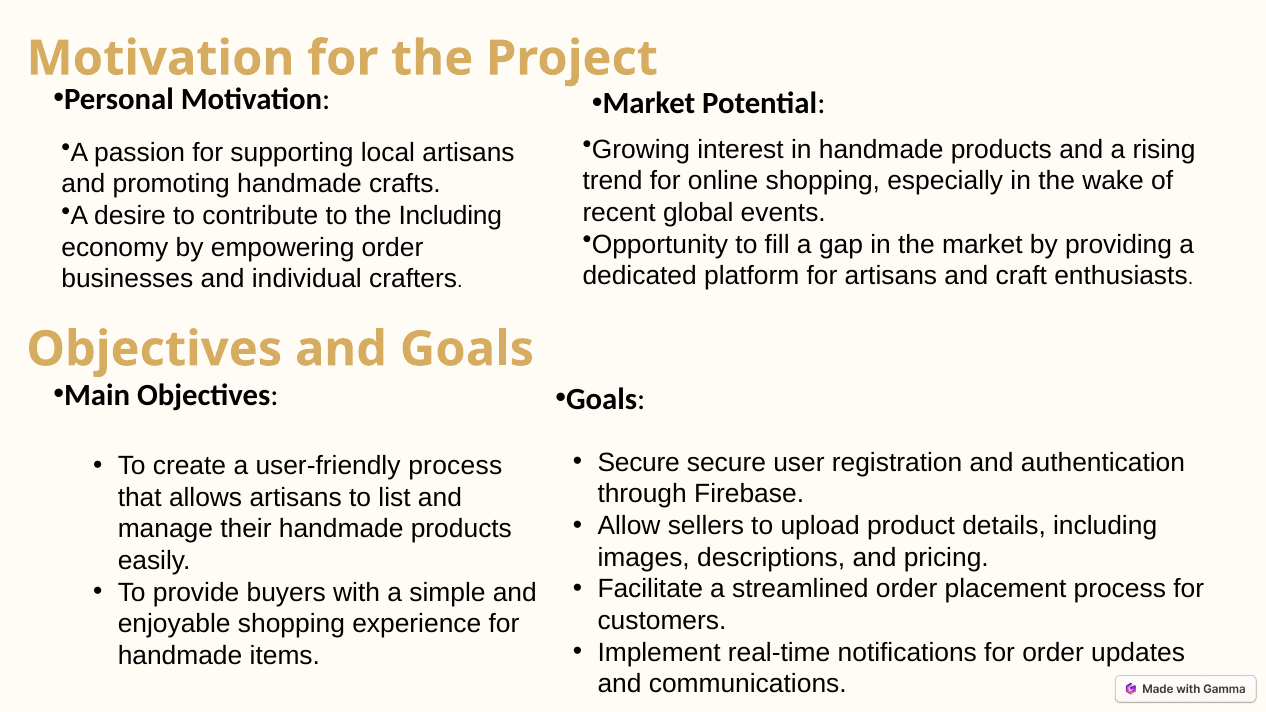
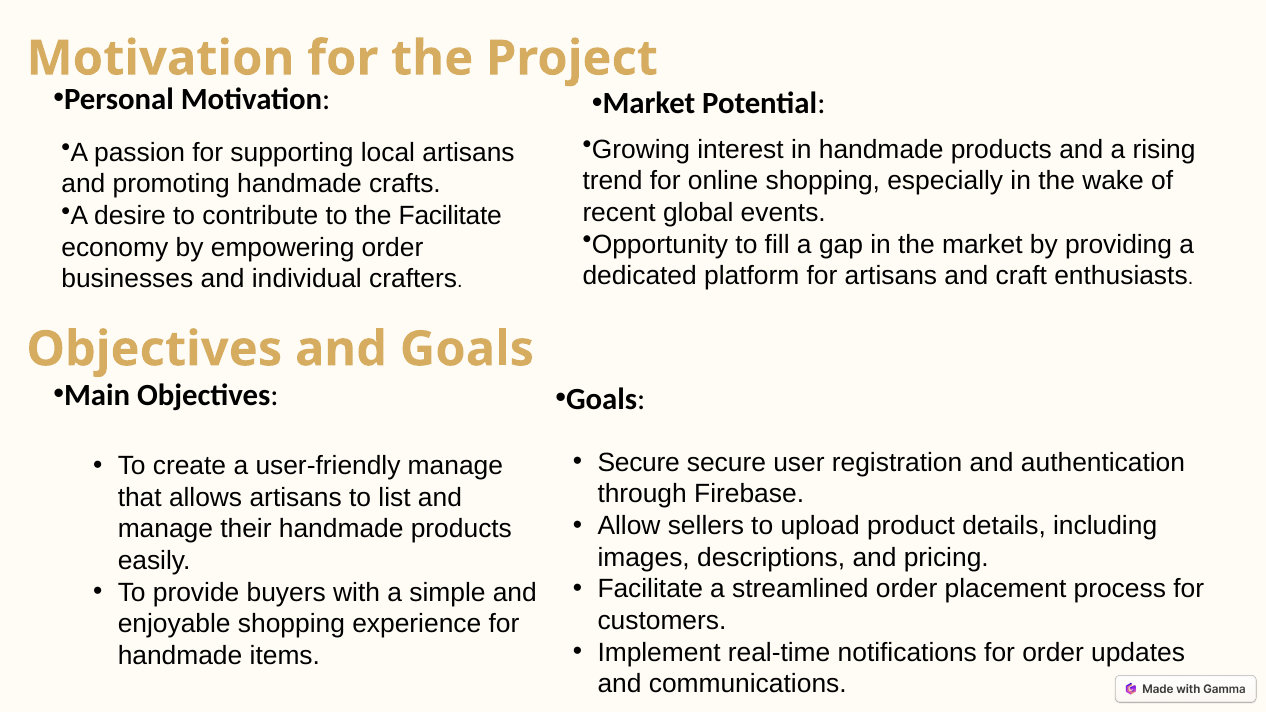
the Including: Including -> Facilitate (450, 216)
user-friendly process: process -> manage (455, 466)
